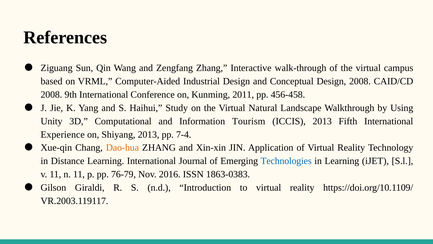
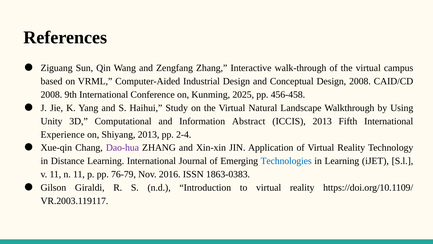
2011: 2011 -> 2025 (243, 94)
Tourism: Tourism -> Abstract (249, 121)
7-4: 7-4 -> 2-4 (184, 134)
Dao-hua colour: orange -> purple (122, 148)
